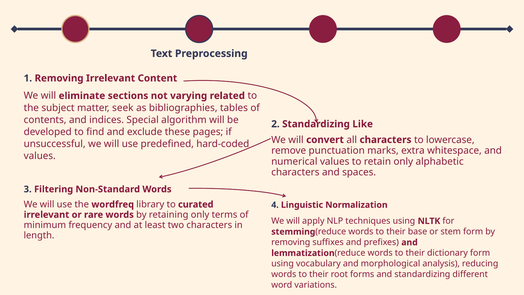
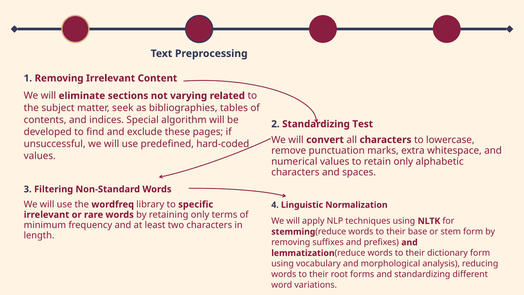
Like: Like -> Test (363, 124)
curated: curated -> specific (196, 204)
